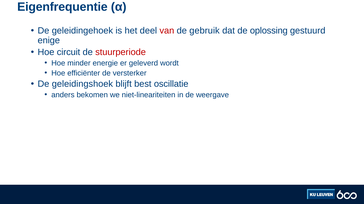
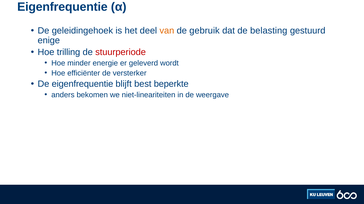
van colour: red -> orange (167, 31)
oplossing: oplossing -> belasting (269, 31)
circuit: circuit -> trilling (69, 52)
De geleidingshoek: geleidingshoek -> eigenfrequentie (82, 84)
oscillatie: oscillatie -> beperkte (171, 84)
